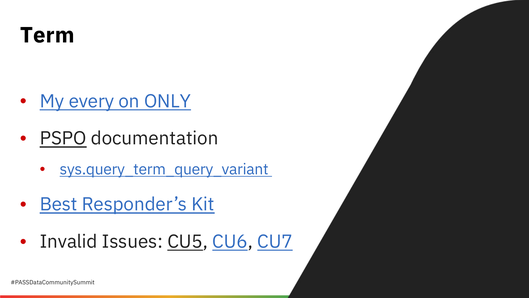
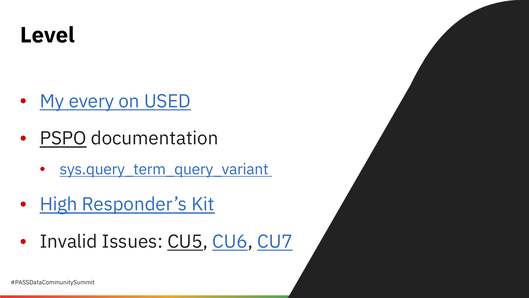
Term: Term -> Level (47, 35)
ONLY: ONLY -> USED (167, 101)
Best: Best -> High (59, 204)
